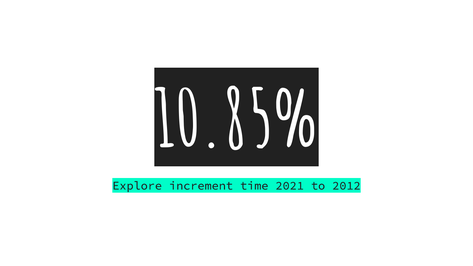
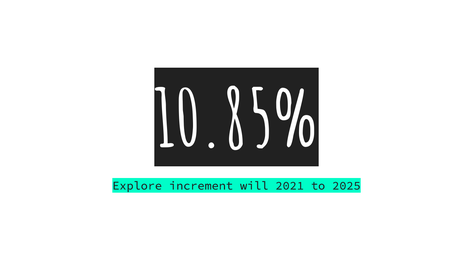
time: time -> will (254, 186)
2012: 2012 -> 2025 (346, 186)
